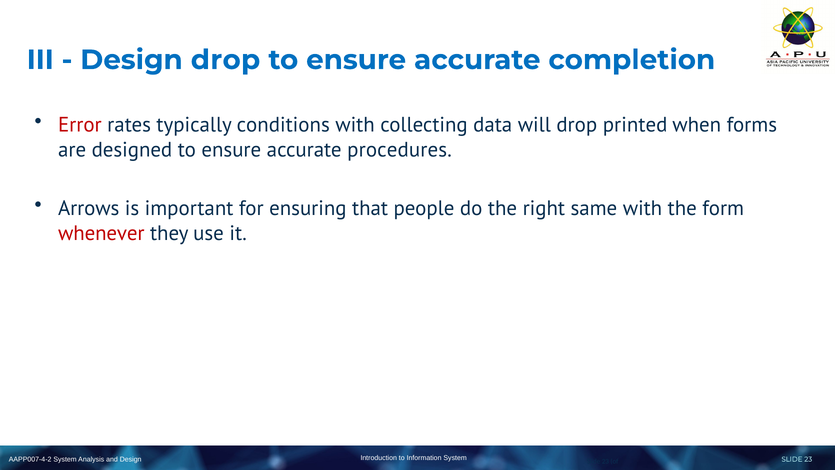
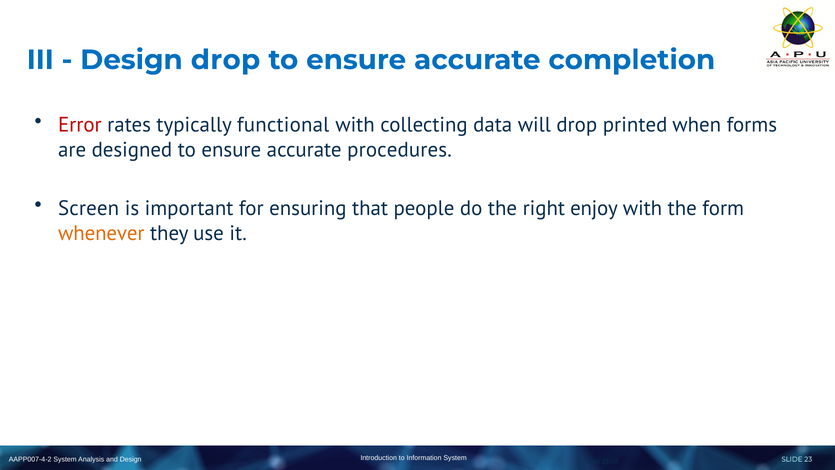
conditions: conditions -> functional (283, 125)
Arrows: Arrows -> Screen (89, 208)
same: same -> enjoy (594, 208)
whenever colour: red -> orange (101, 233)
